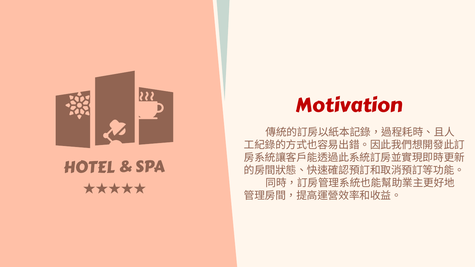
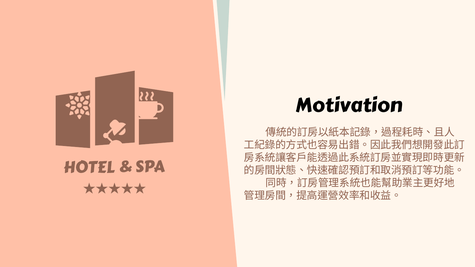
Motivation colour: red -> black (349, 105)
